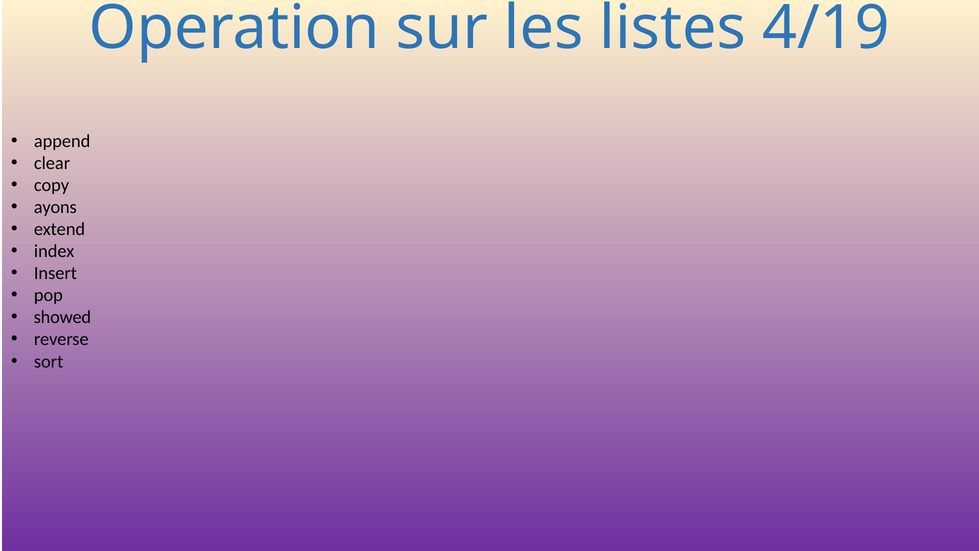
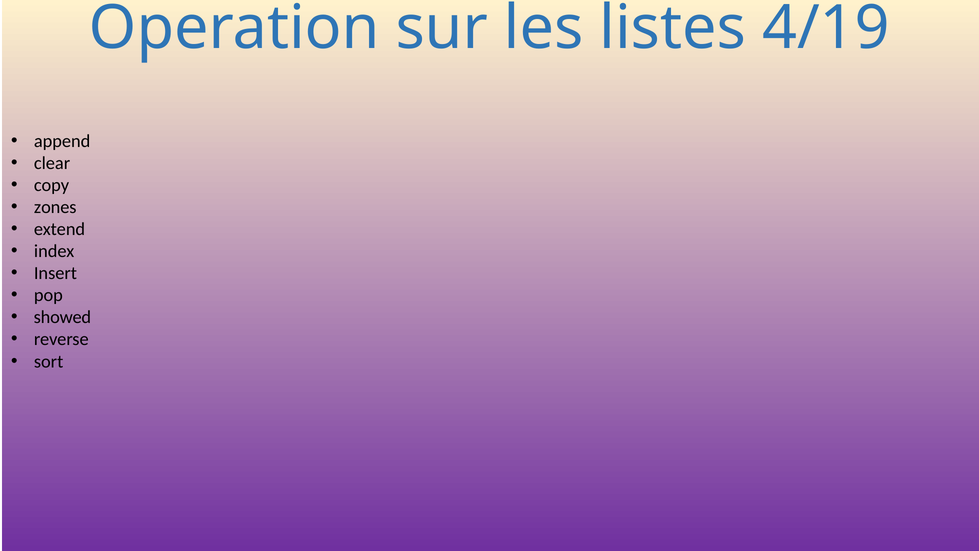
ayons: ayons -> zones (55, 207)
